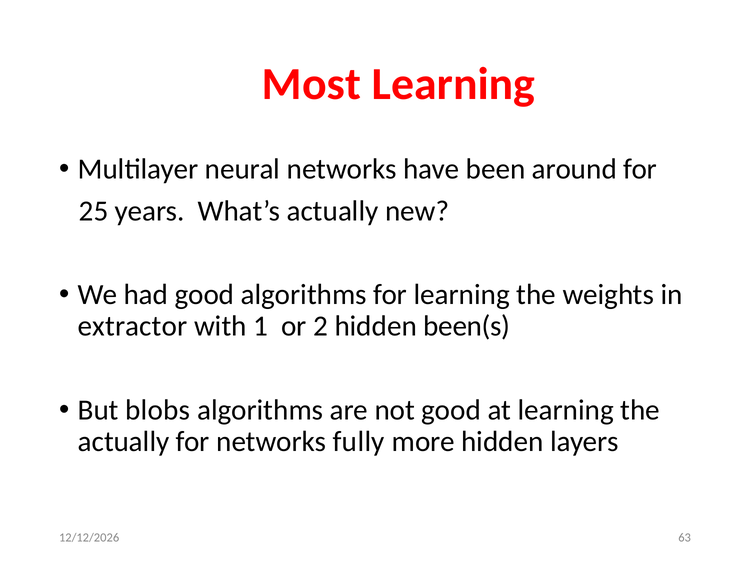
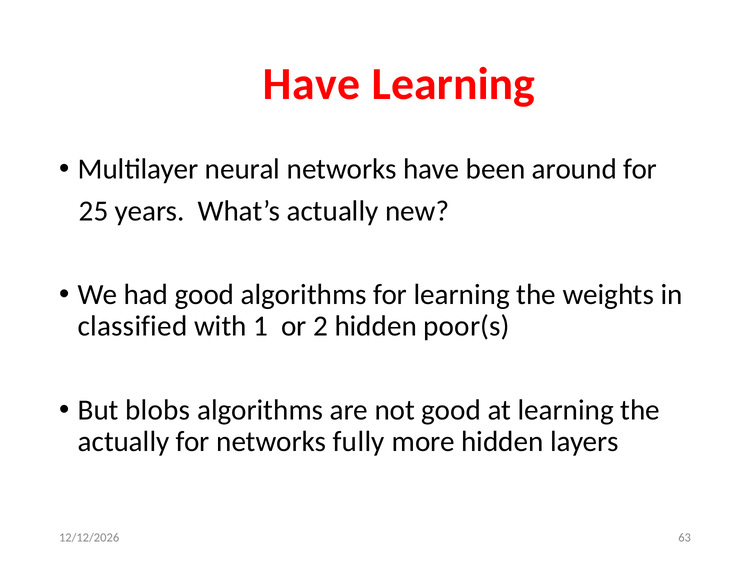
Most: Most -> Have (311, 84)
extractor: extractor -> classified (133, 326)
been(s: been(s -> poor(s (467, 326)
